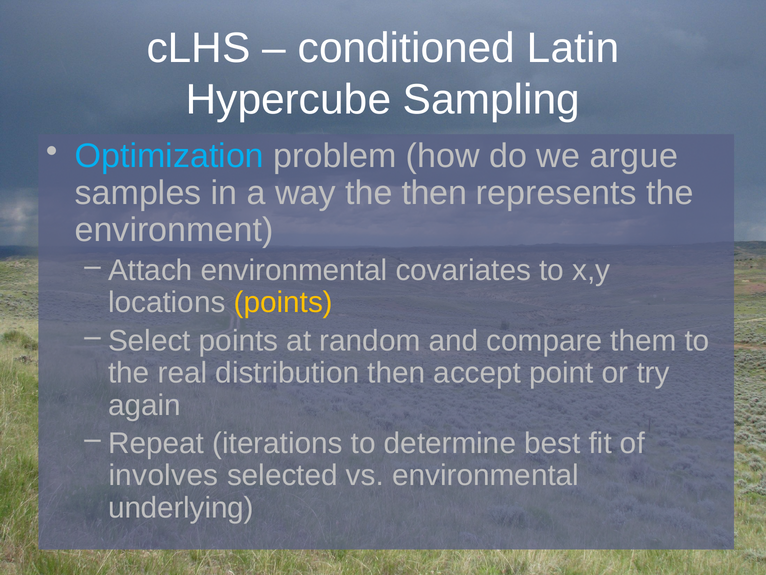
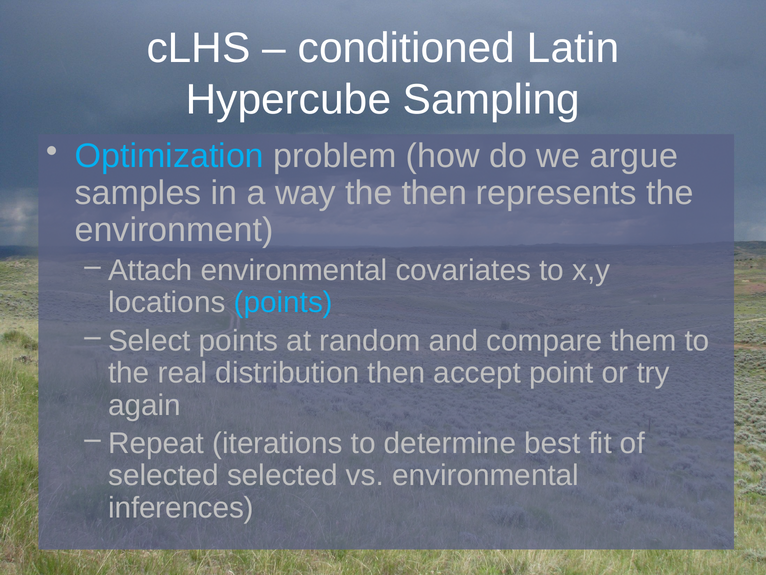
points colour: yellow -> light blue (283, 302)
involves: involves -> selected (164, 475)
underlying: underlying -> inferences (181, 507)
